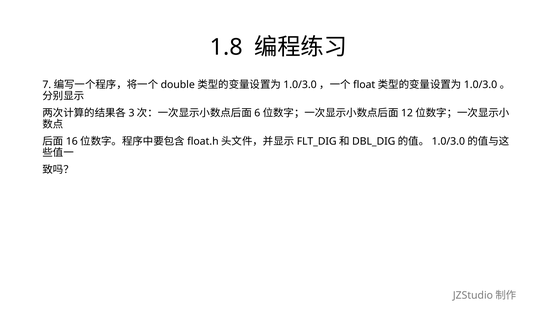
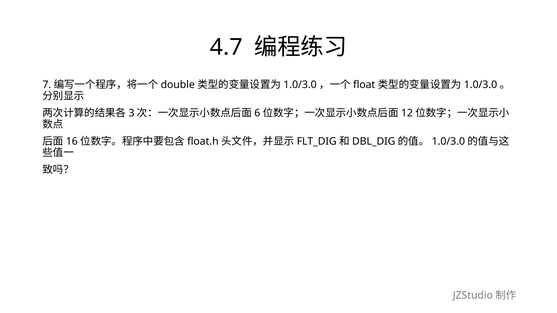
1.8: 1.8 -> 4.7 (226, 47)
